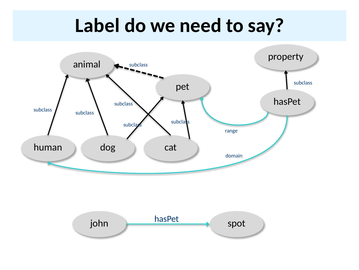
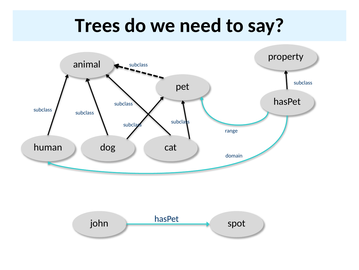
Label: Label -> Trees (97, 25)
